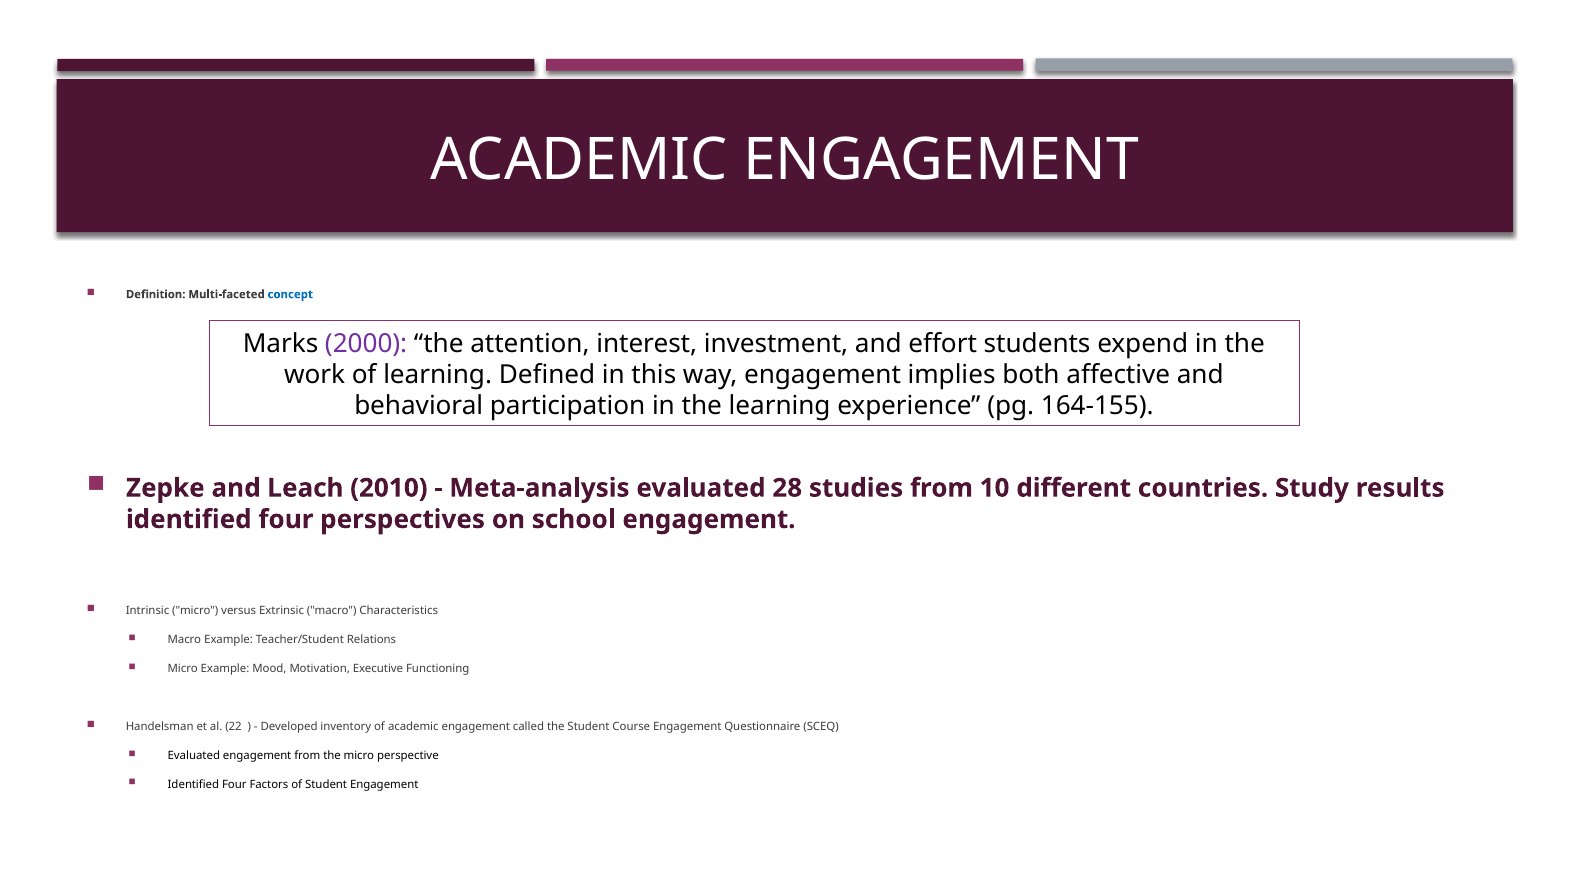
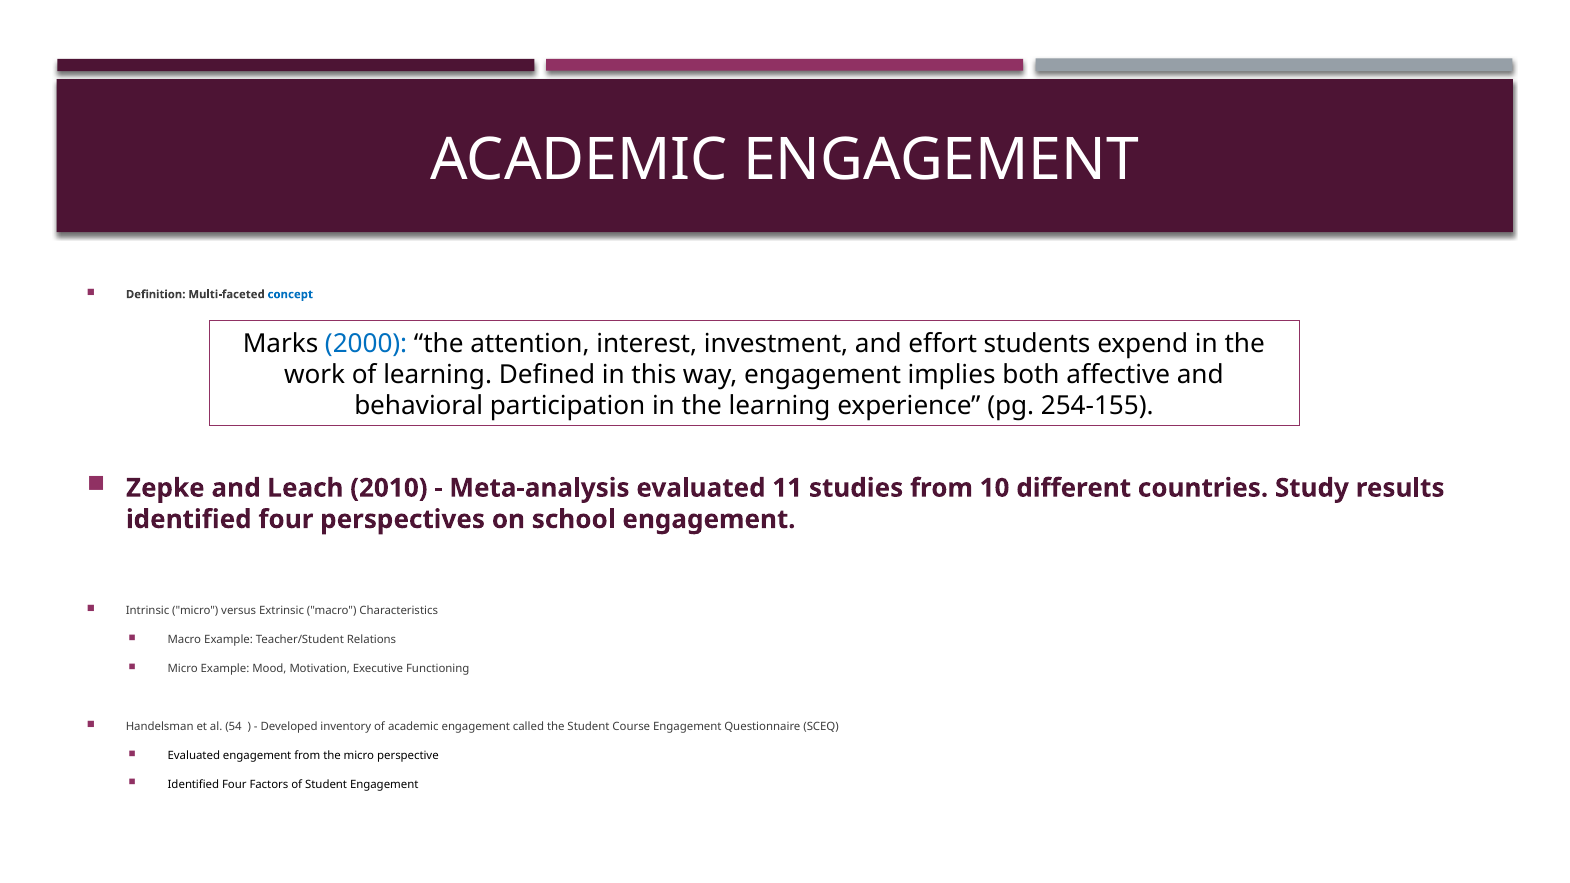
2000 colour: purple -> blue (366, 344)
164-155: 164-155 -> 254-155 (1097, 406)
28: 28 -> 11 (787, 488)
22: 22 -> 54 (234, 727)
